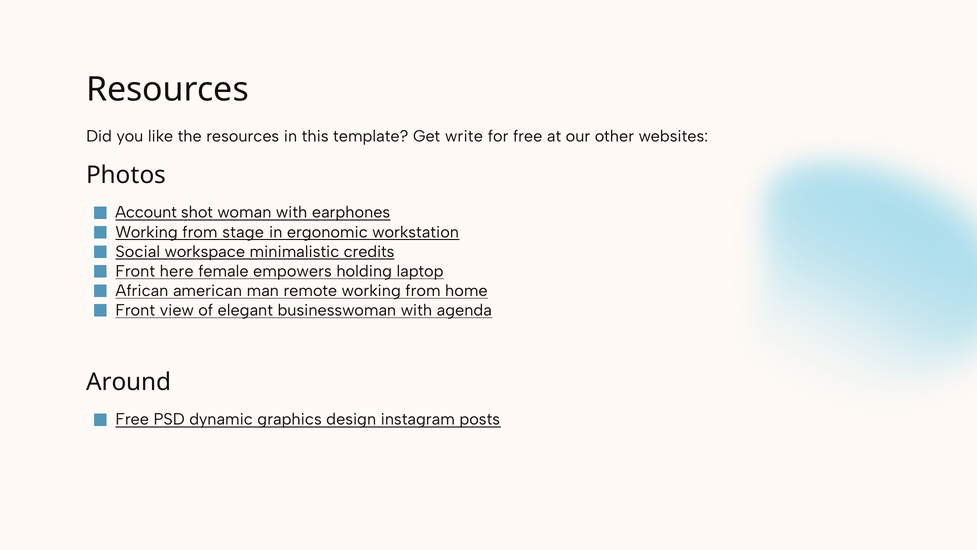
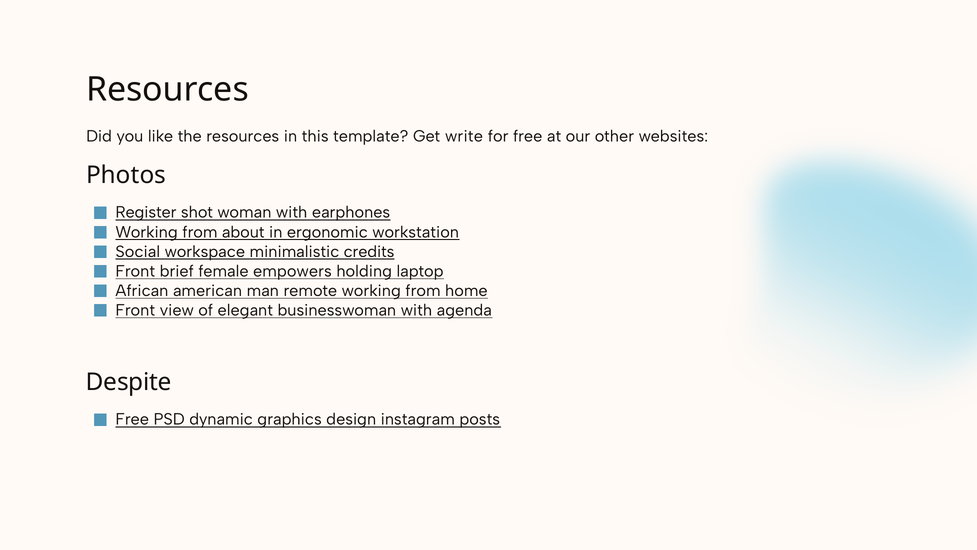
Account: Account -> Register (146, 212)
stage: stage -> about (243, 232)
here: here -> brief (177, 271)
Around: Around -> Despite (129, 382)
